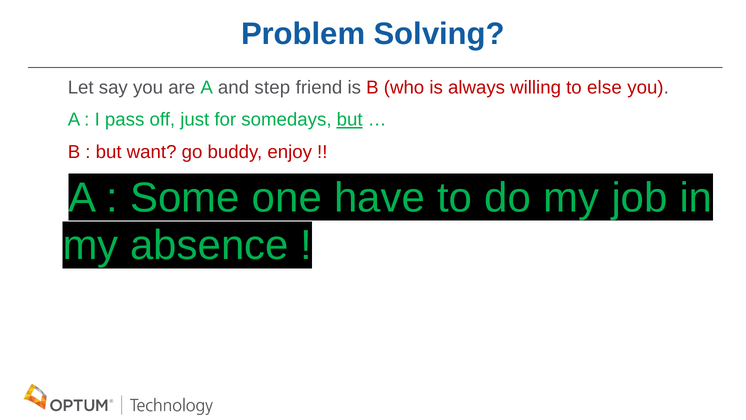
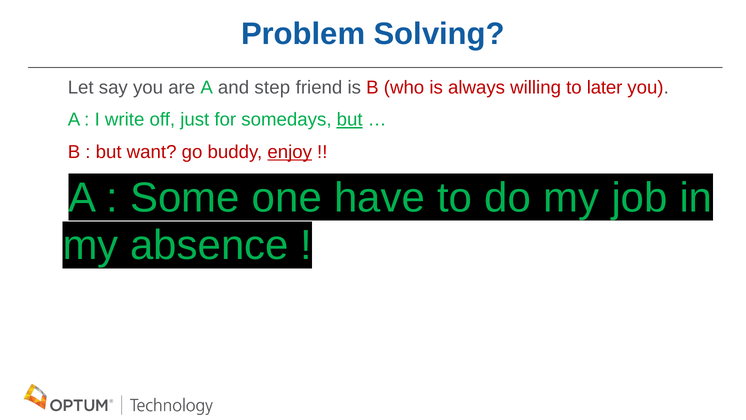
else: else -> later (605, 88)
pass: pass -> write (125, 120)
enjoy underline: none -> present (290, 152)
